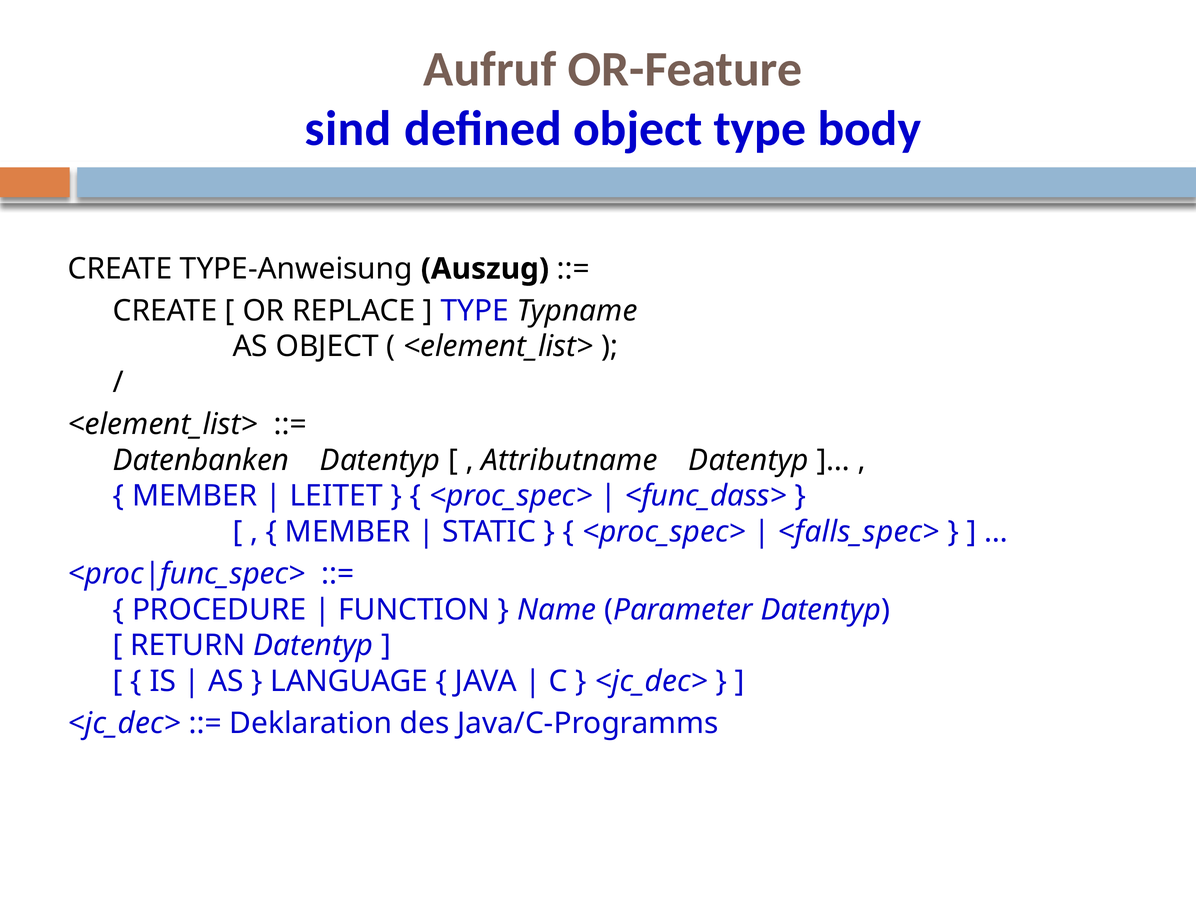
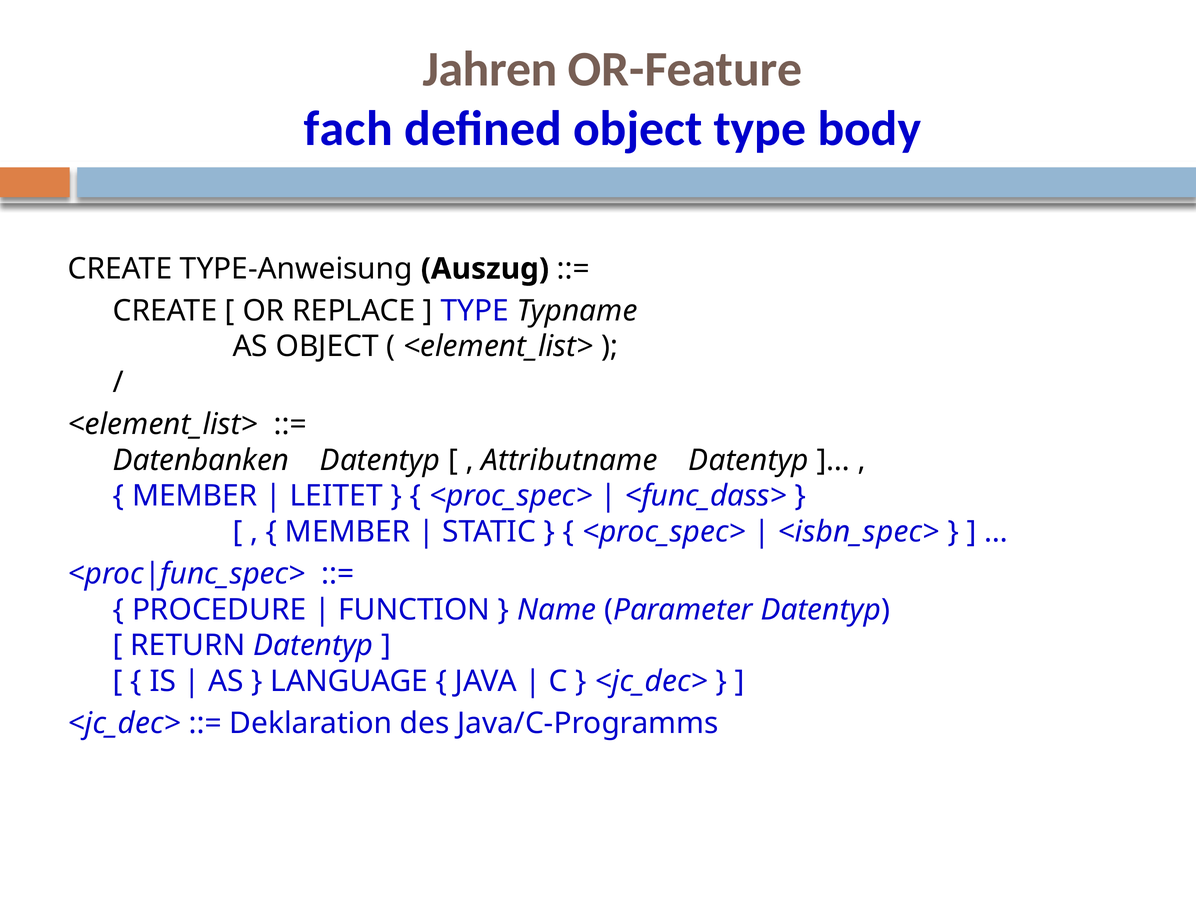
Aufruf: Aufruf -> Jahren (490, 69)
sind: sind -> fach (348, 129)
<falls_spec>: <falls_spec> -> <isbn_spec> (859, 532)
